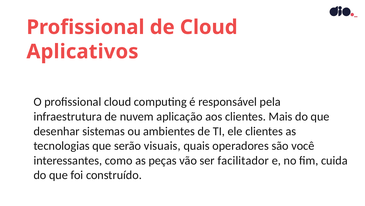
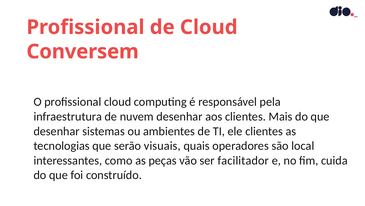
Aplicativos: Aplicativos -> Conversem (83, 51)
nuvem aplicação: aplicação -> desenhar (180, 116)
você: você -> local (303, 145)
